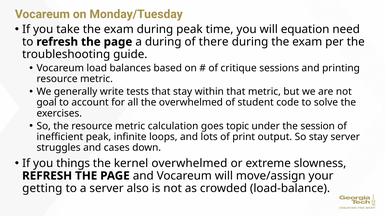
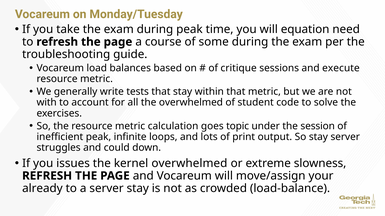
a during: during -> course (163, 42)
there: there -> some (214, 42)
printing: printing -> execute (341, 68)
goal: goal -> with (47, 103)
cases: cases -> could (117, 148)
things: things -> issues (73, 164)
getting: getting -> already (42, 189)
server also: also -> stay (138, 189)
